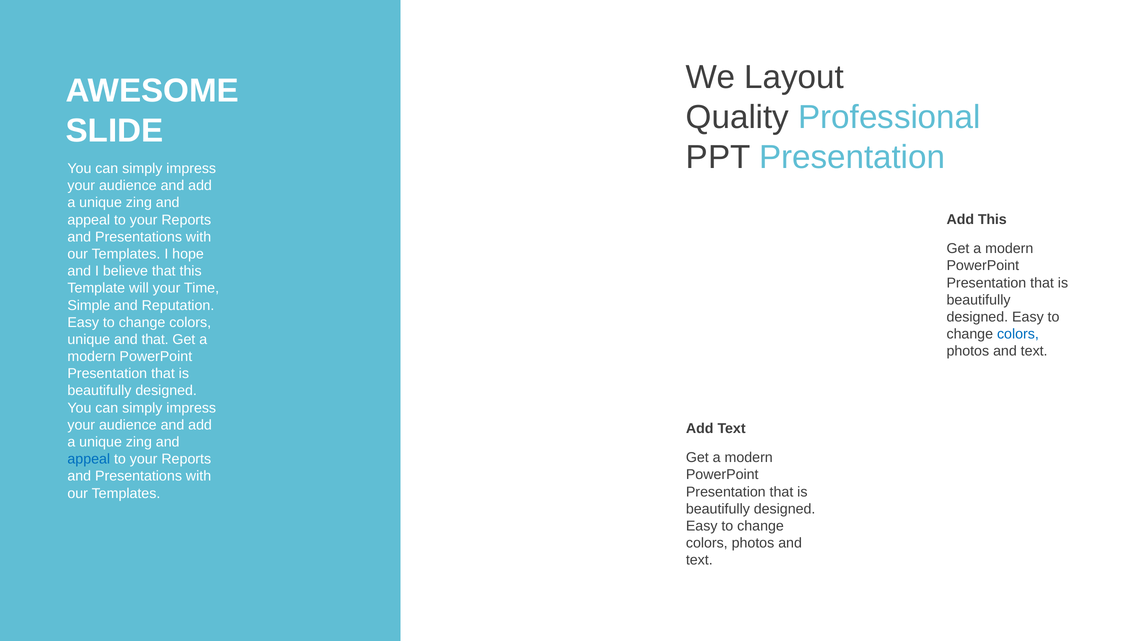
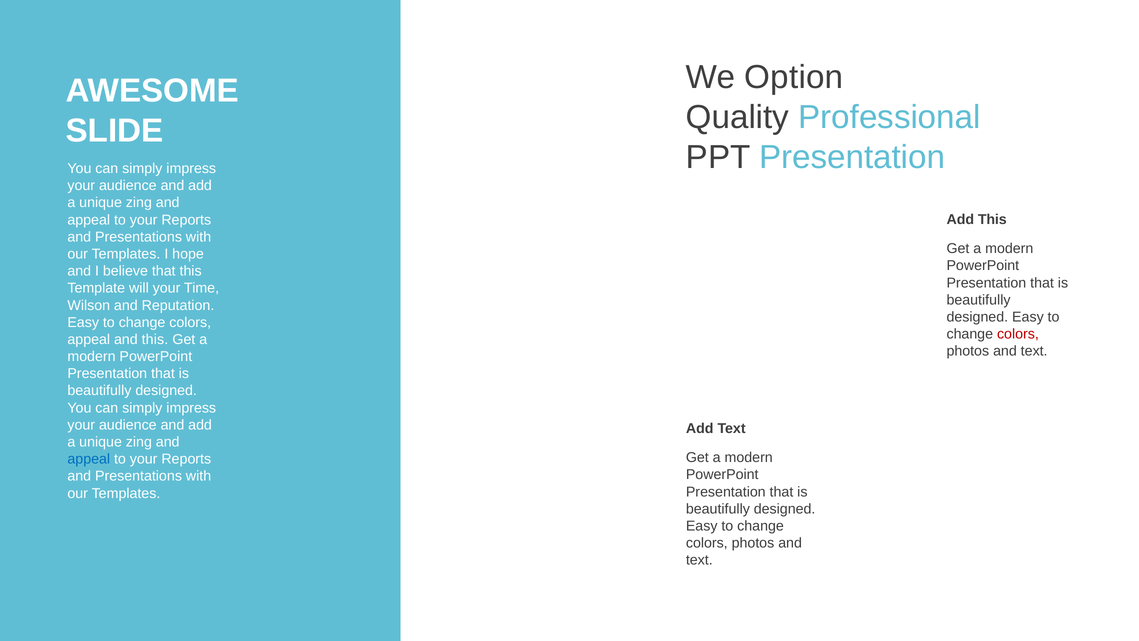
Layout: Layout -> Option (794, 77)
Simple: Simple -> Wilson (89, 305)
colors colour: blue -> red (1018, 334)
unique: unique -> appeal (89, 339)
and that: that -> this (155, 339)
